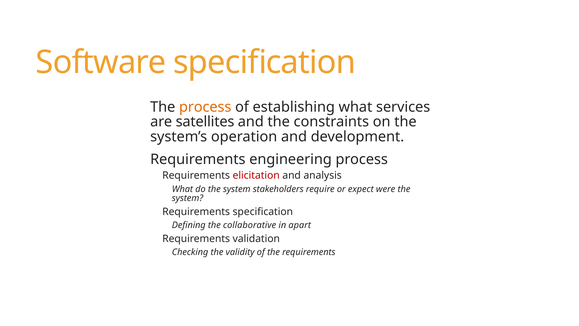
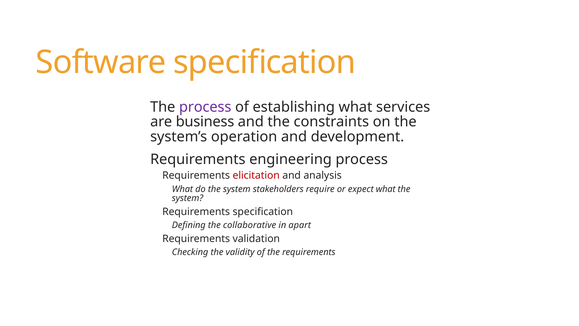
process colour: orange -> purple (205, 107)
satellites: satellites -> business (205, 122)
expect were: were -> what (386, 189)
